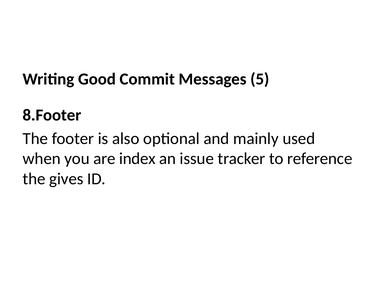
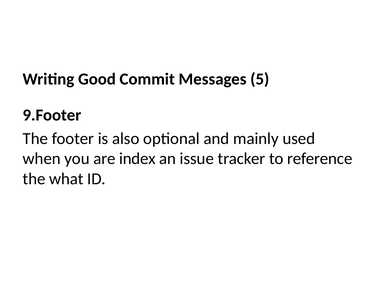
8.Footer: 8.Footer -> 9.Footer (52, 115)
gives: gives -> what (66, 179)
